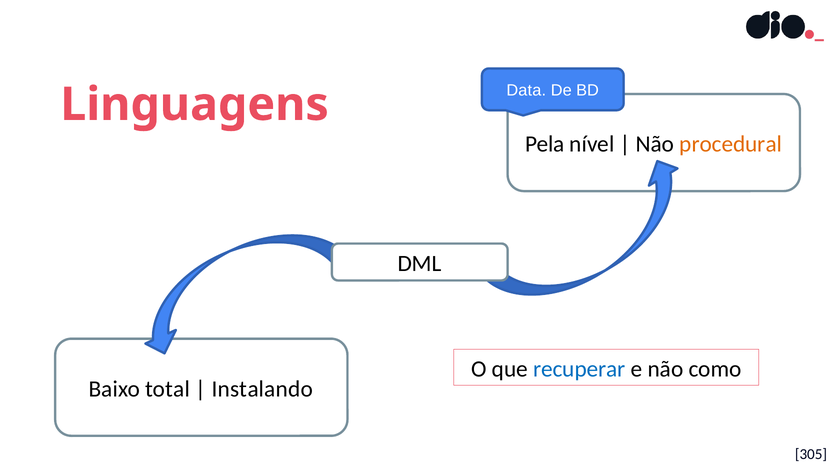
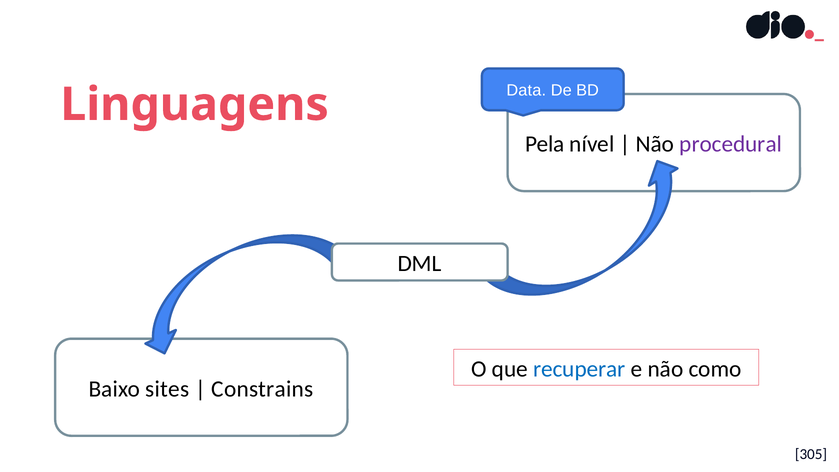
procedural colour: orange -> purple (731, 144)
total: total -> sites (167, 389)
Instalando: Instalando -> Constrains (262, 389)
